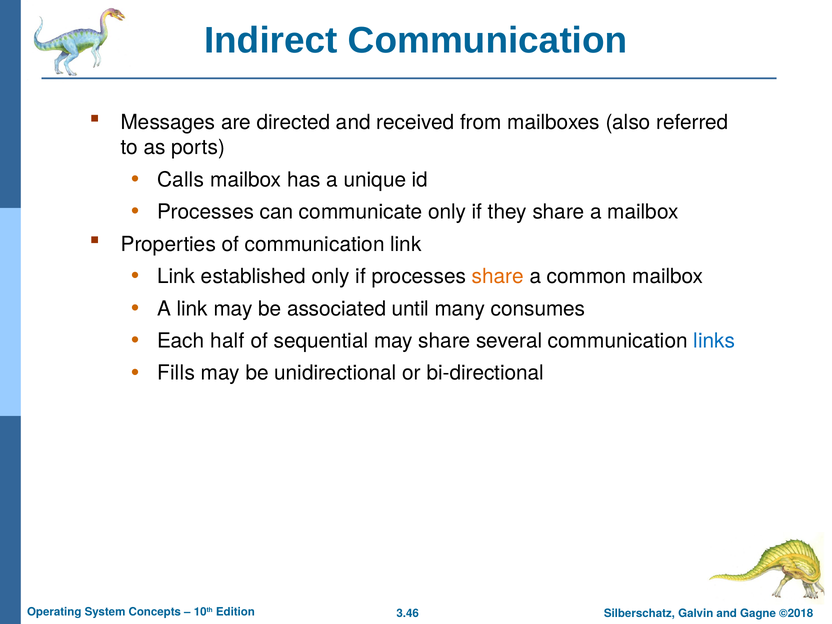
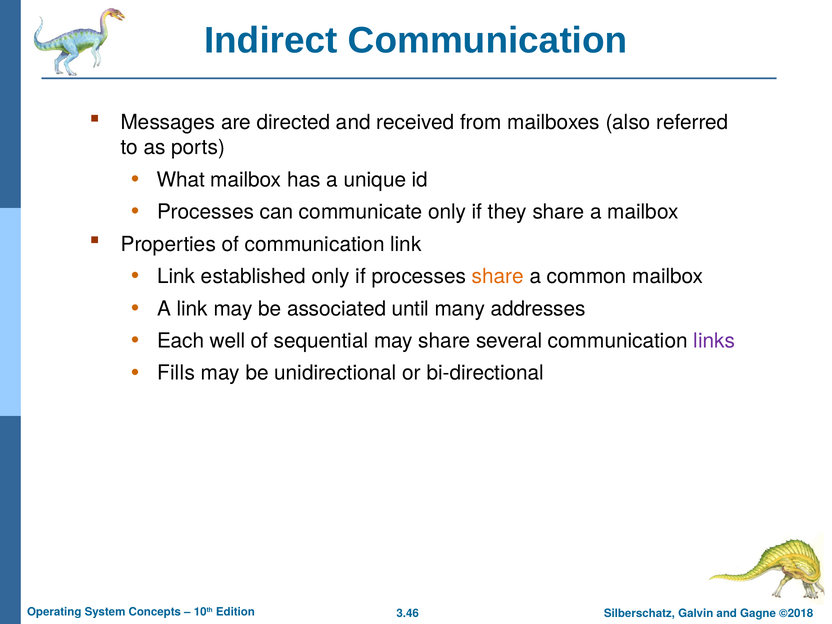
Calls: Calls -> What (181, 180)
consumes: consumes -> addresses (538, 309)
half: half -> well (228, 341)
links colour: blue -> purple (714, 341)
